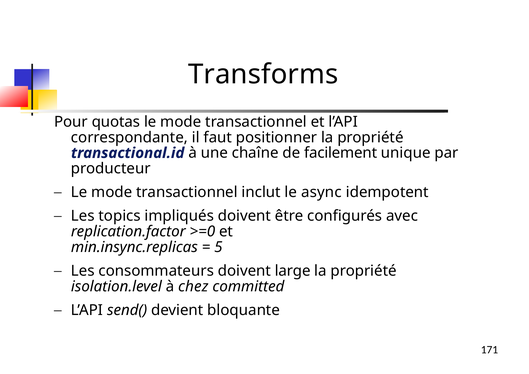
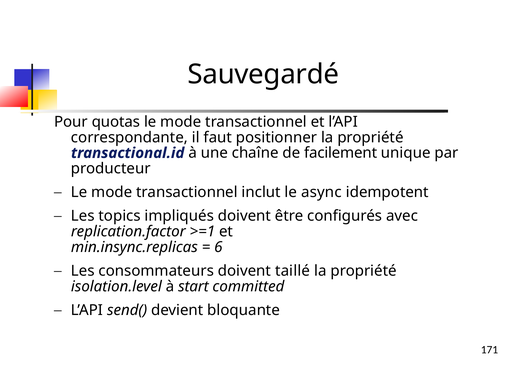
Transforms: Transforms -> Sauvegardé (263, 74)
>=0: >=0 -> >=1 (202, 232)
5: 5 -> 6 (218, 247)
large: large -> taillé (293, 271)
chez: chez -> start (193, 287)
